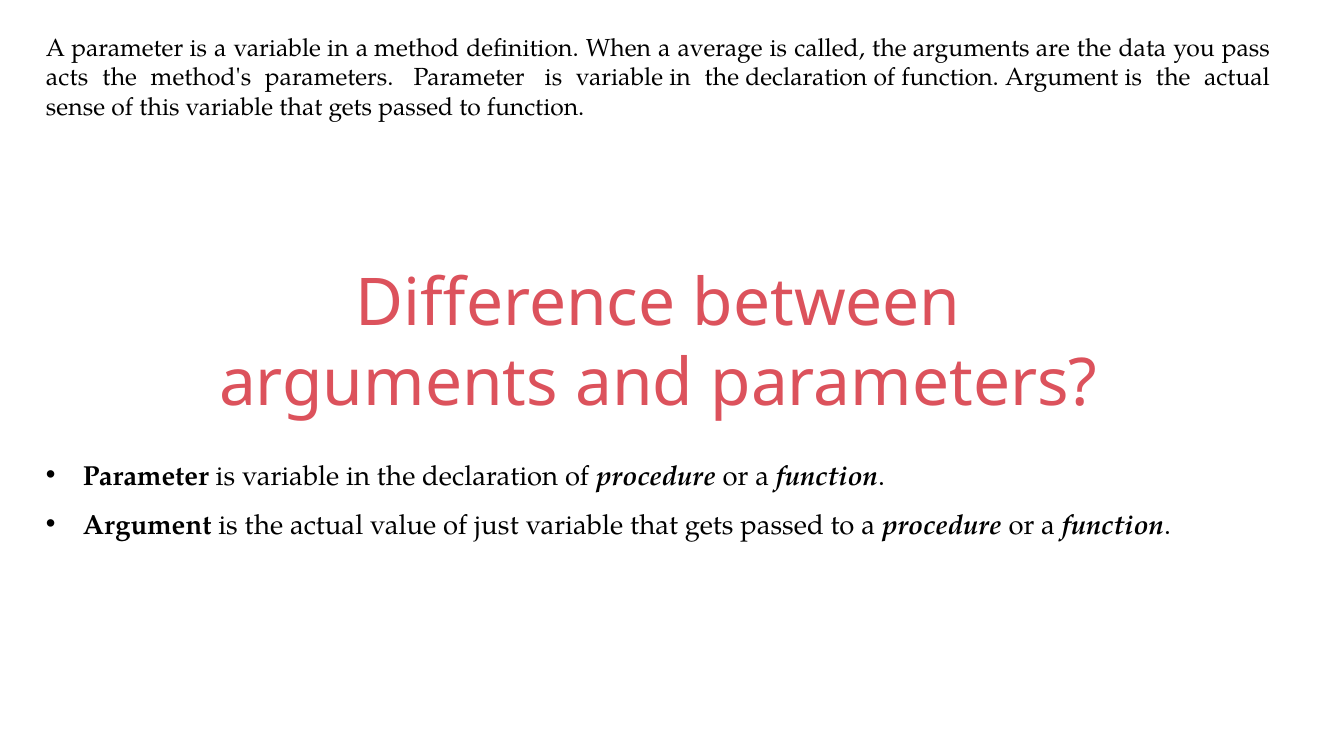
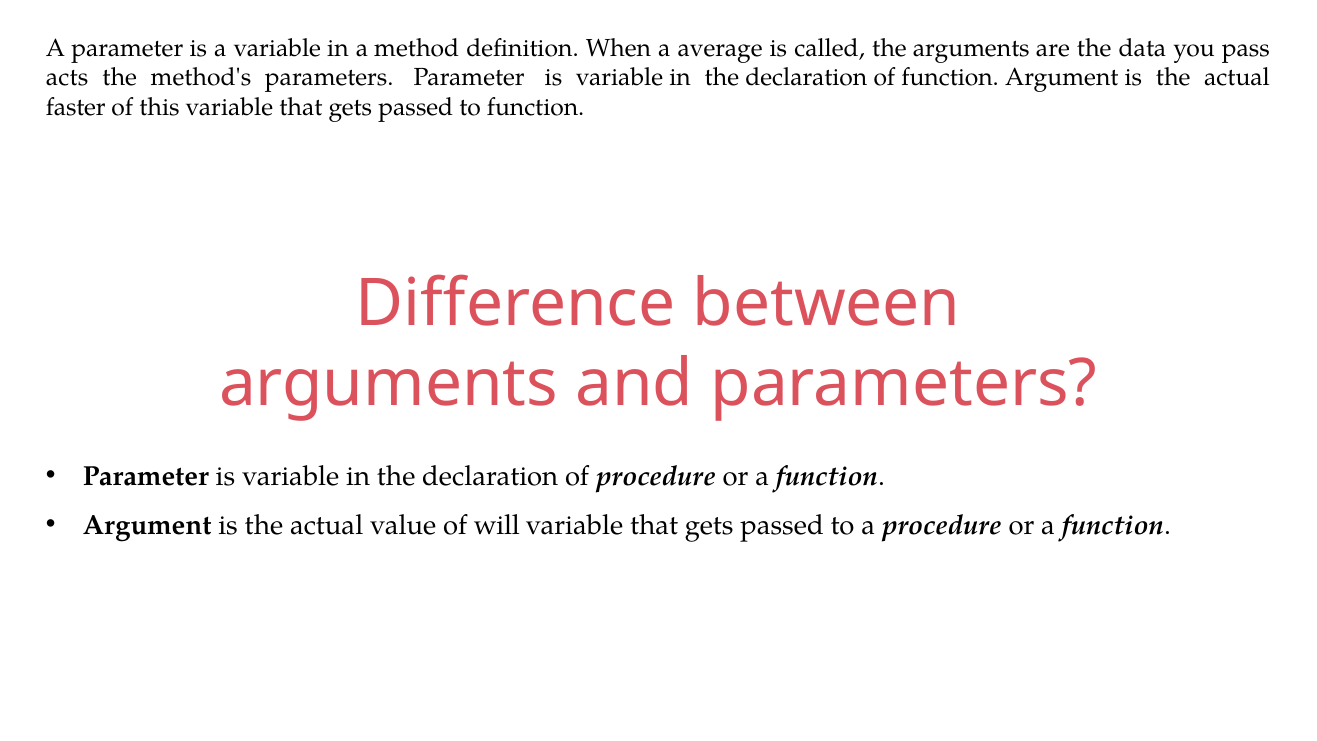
sense: sense -> faster (76, 107)
just: just -> will (497, 525)
